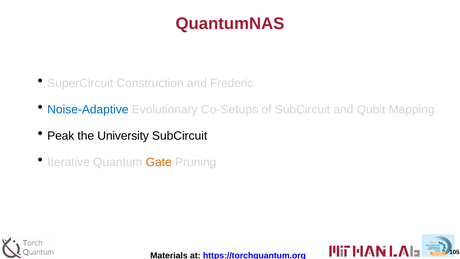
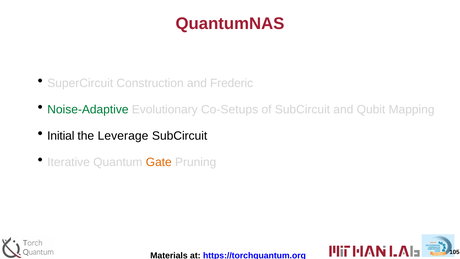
Noise-Adaptive colour: blue -> green (88, 109)
Peak: Peak -> Initial (61, 136)
University: University -> Leverage (123, 136)
